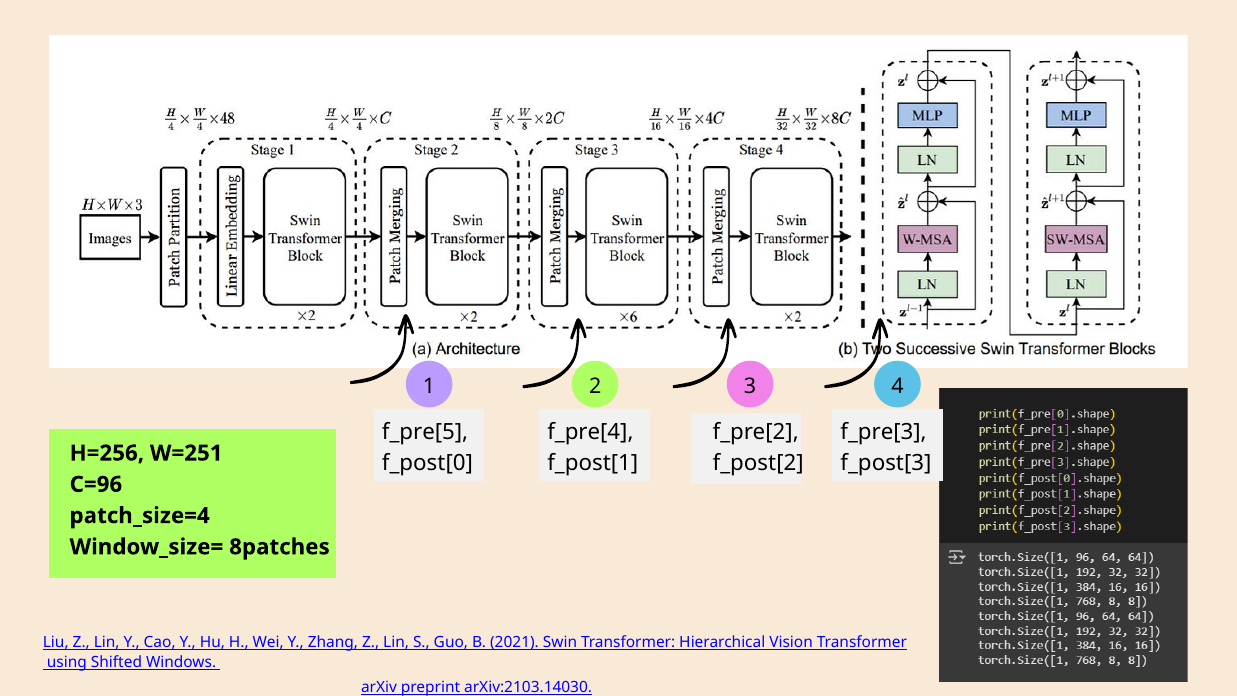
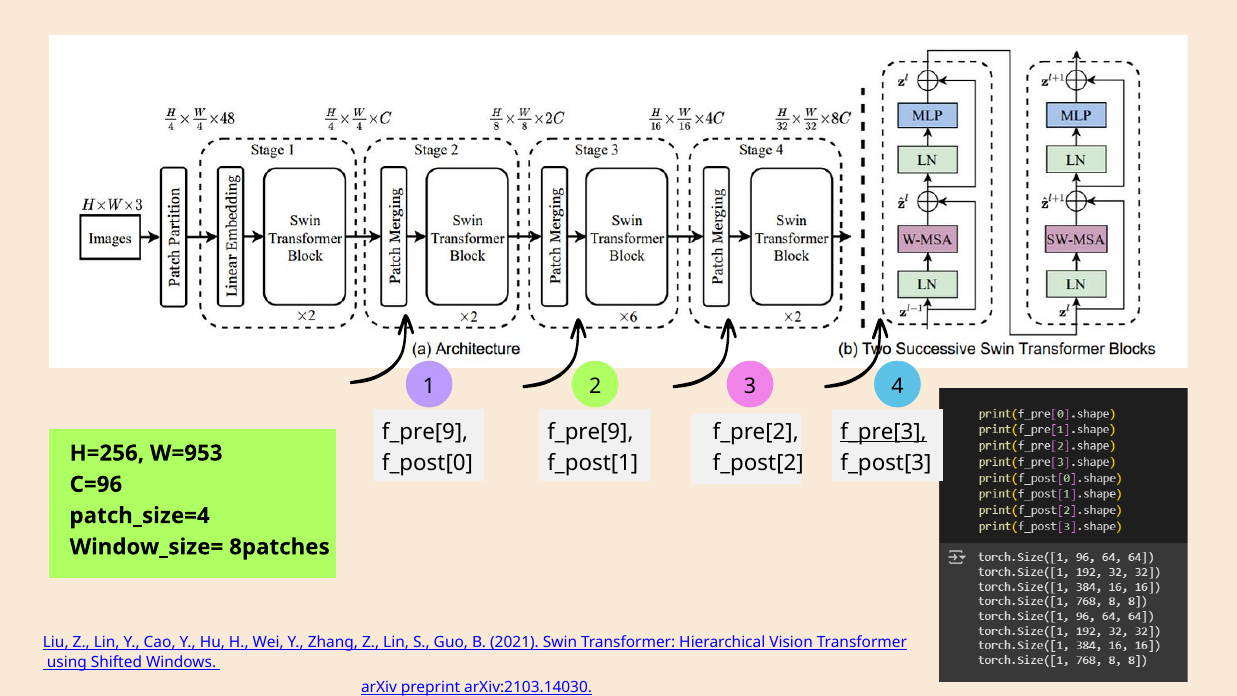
f_pre[5: f_pre[5 -> f_pre[9 (425, 432)
f_pre[4: f_pre[4 -> f_pre[9 (590, 432)
f_pre[3 underline: none -> present (884, 432)
W=251: W=251 -> W=953 (186, 453)
